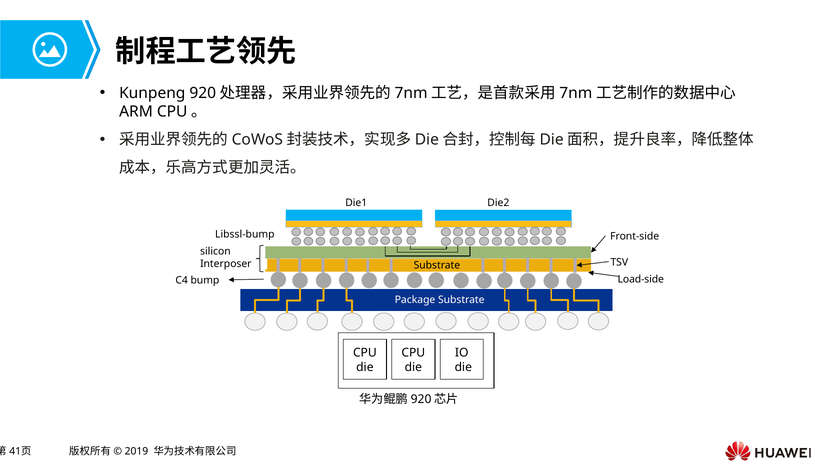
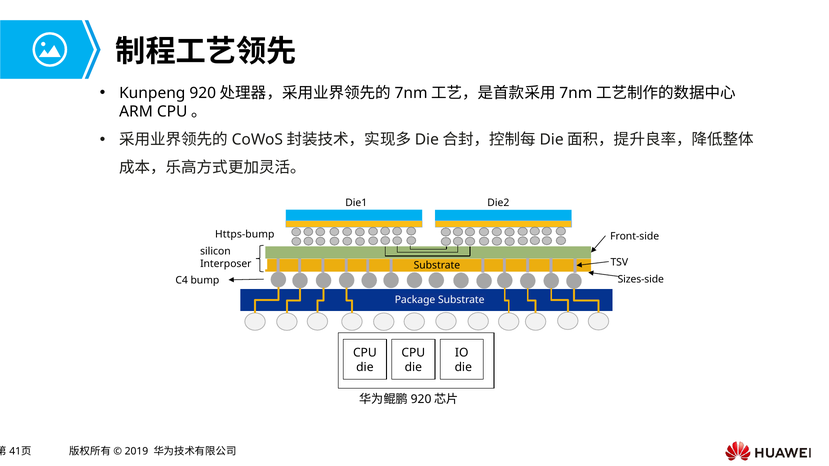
Libssl-bump: Libssl-bump -> Https-bump (245, 235)
Load-side: Load-side -> Sizes-side (641, 279)
